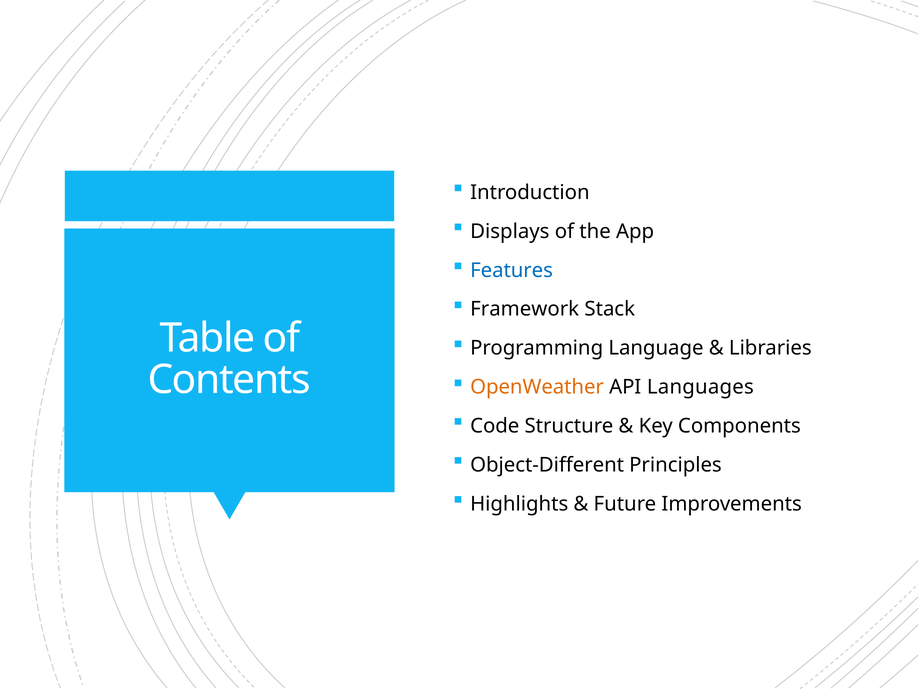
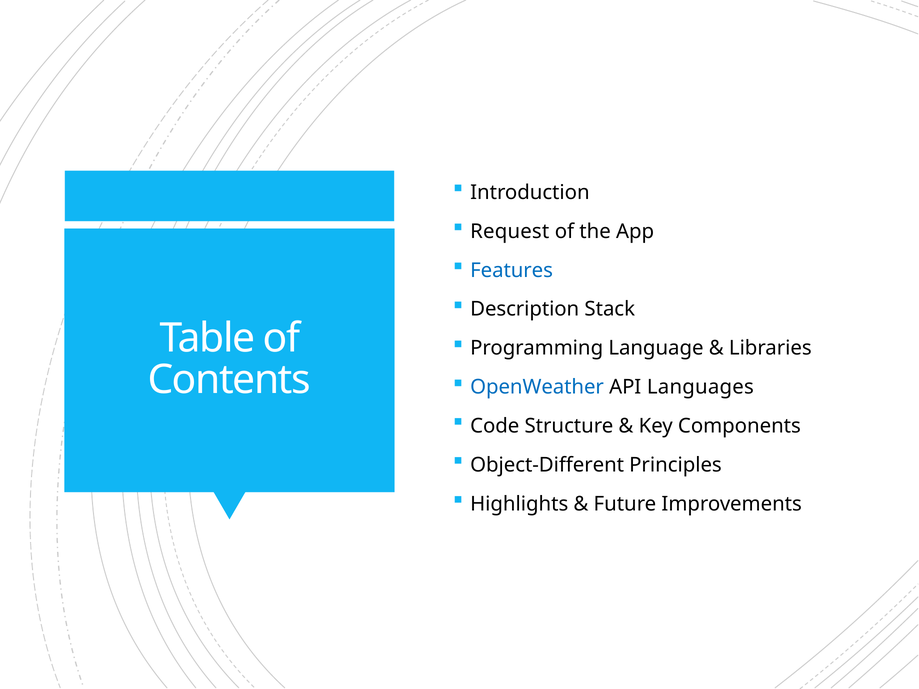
Displays: Displays -> Request (510, 231)
Framework: Framework -> Description (525, 309)
OpenWeather colour: orange -> blue (537, 387)
